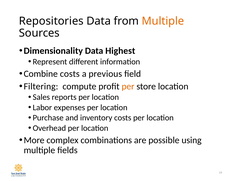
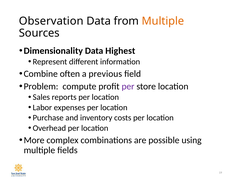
Repositories: Repositories -> Observation (51, 21)
Combine costs: costs -> often (70, 74)
Filtering: Filtering -> Problem (41, 86)
per colour: orange -> purple (128, 86)
